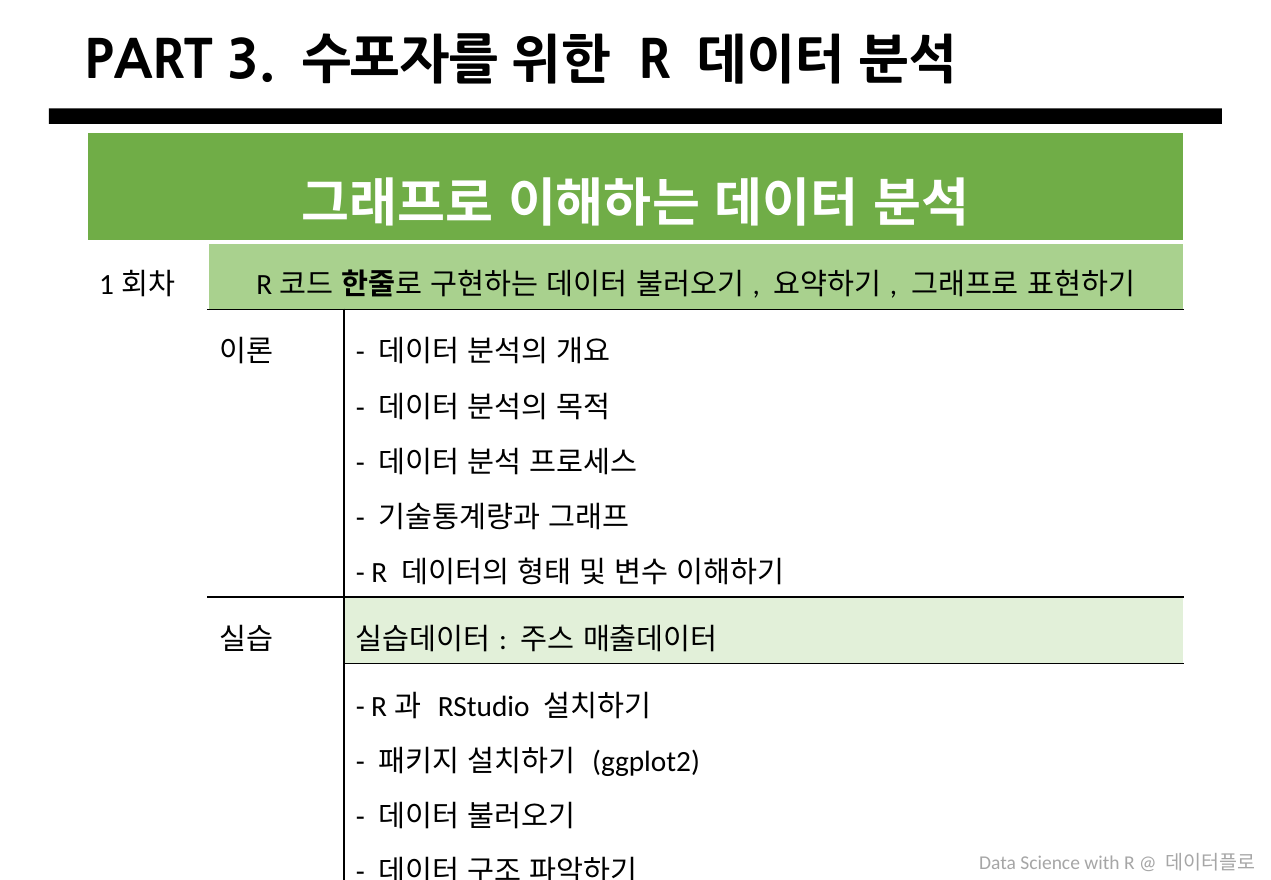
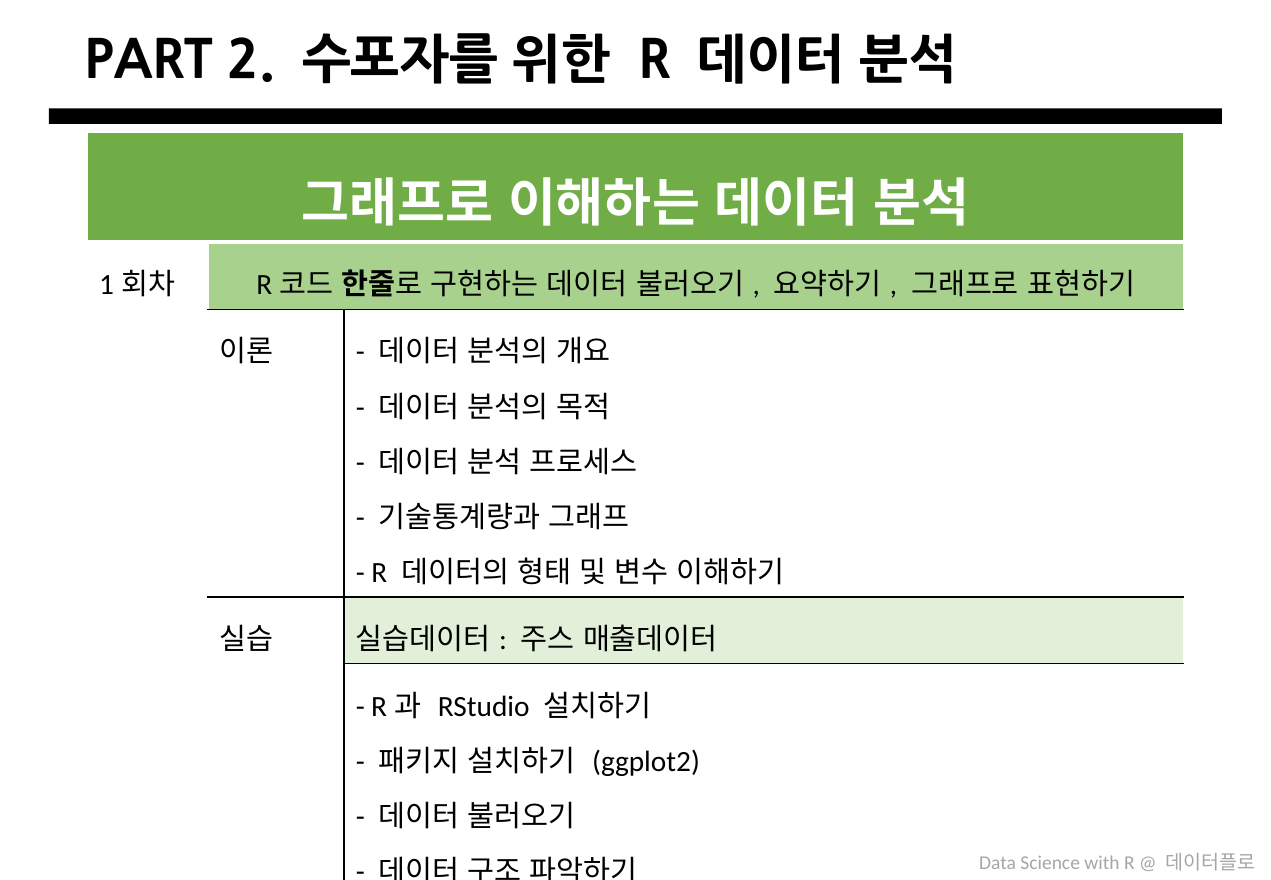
3: 3 -> 2 (251, 61)
